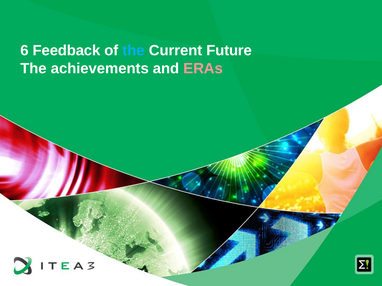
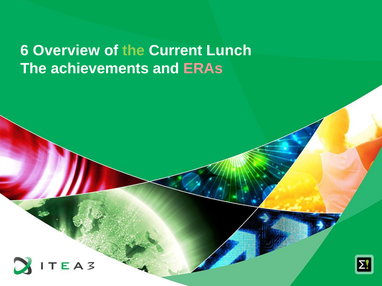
Feedback: Feedback -> Overview (66, 51)
the colour: light blue -> light green (134, 51)
Future: Future -> Lunch (229, 51)
